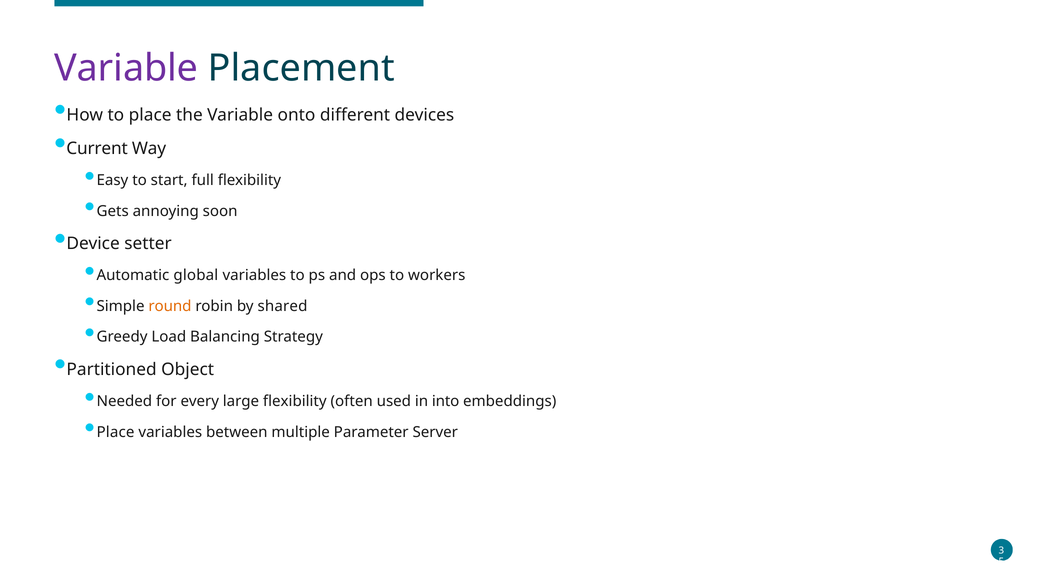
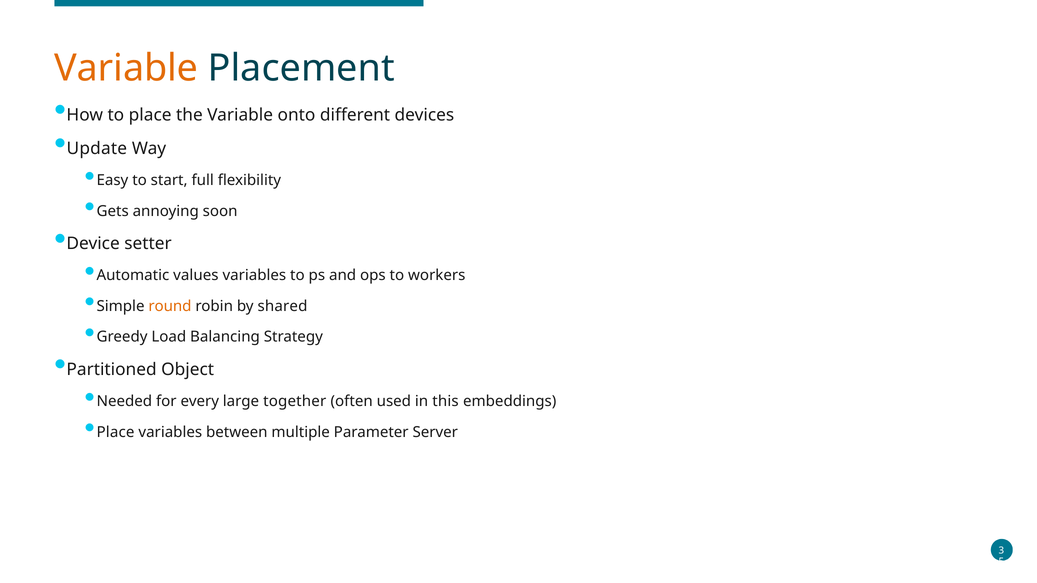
Variable colour: purple -> orange (126, 69)
Current: Current -> Update (97, 149)
global: global -> values (196, 276)
large flexibility: flexibility -> together (295, 402)
into: into -> this (446, 402)
